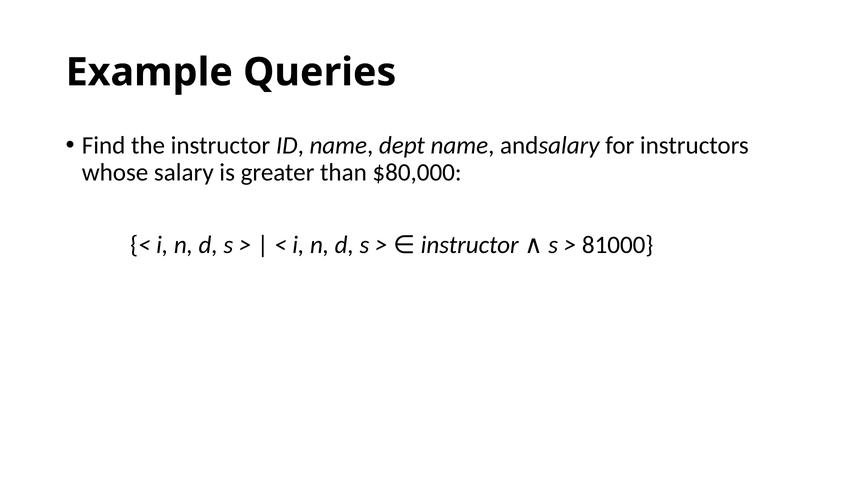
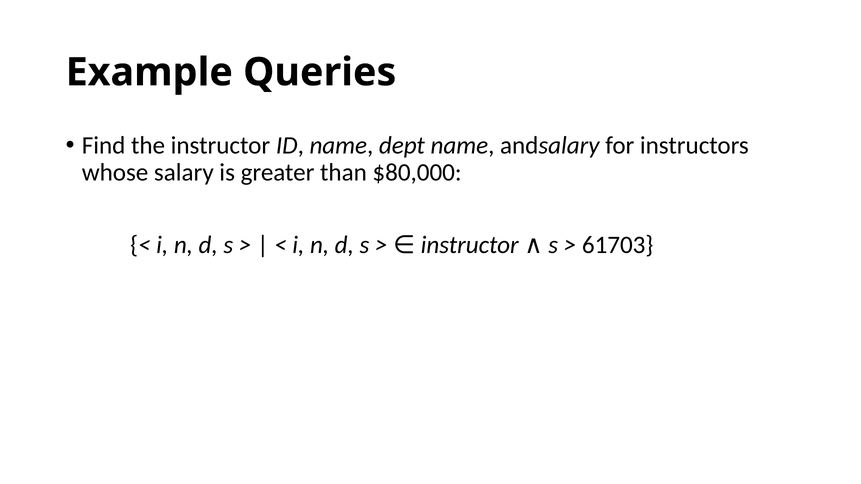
81000: 81000 -> 61703 (618, 245)
